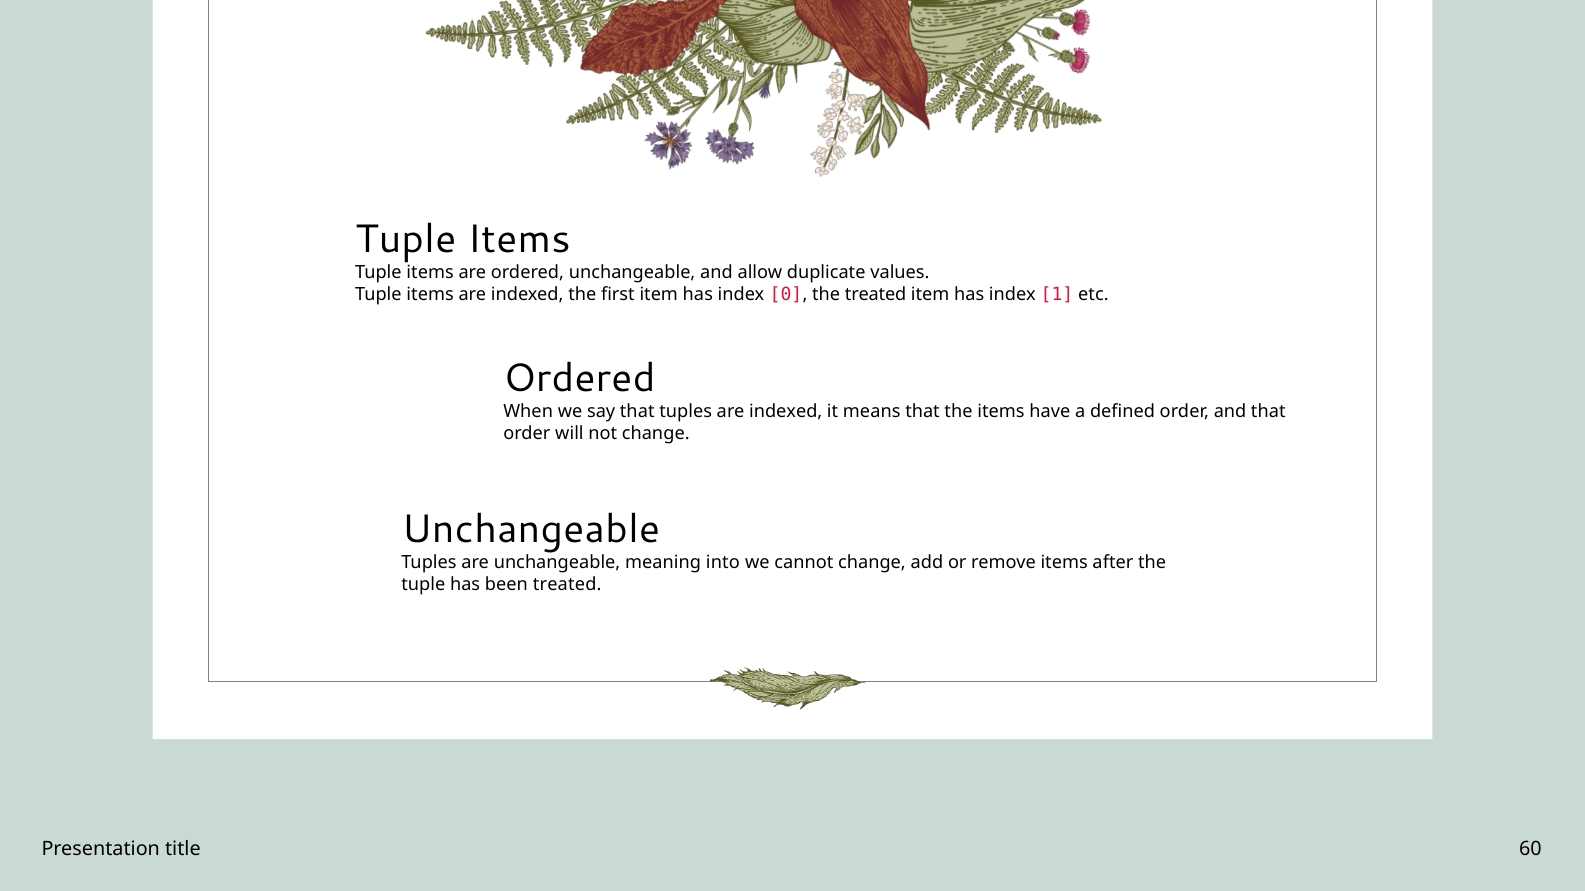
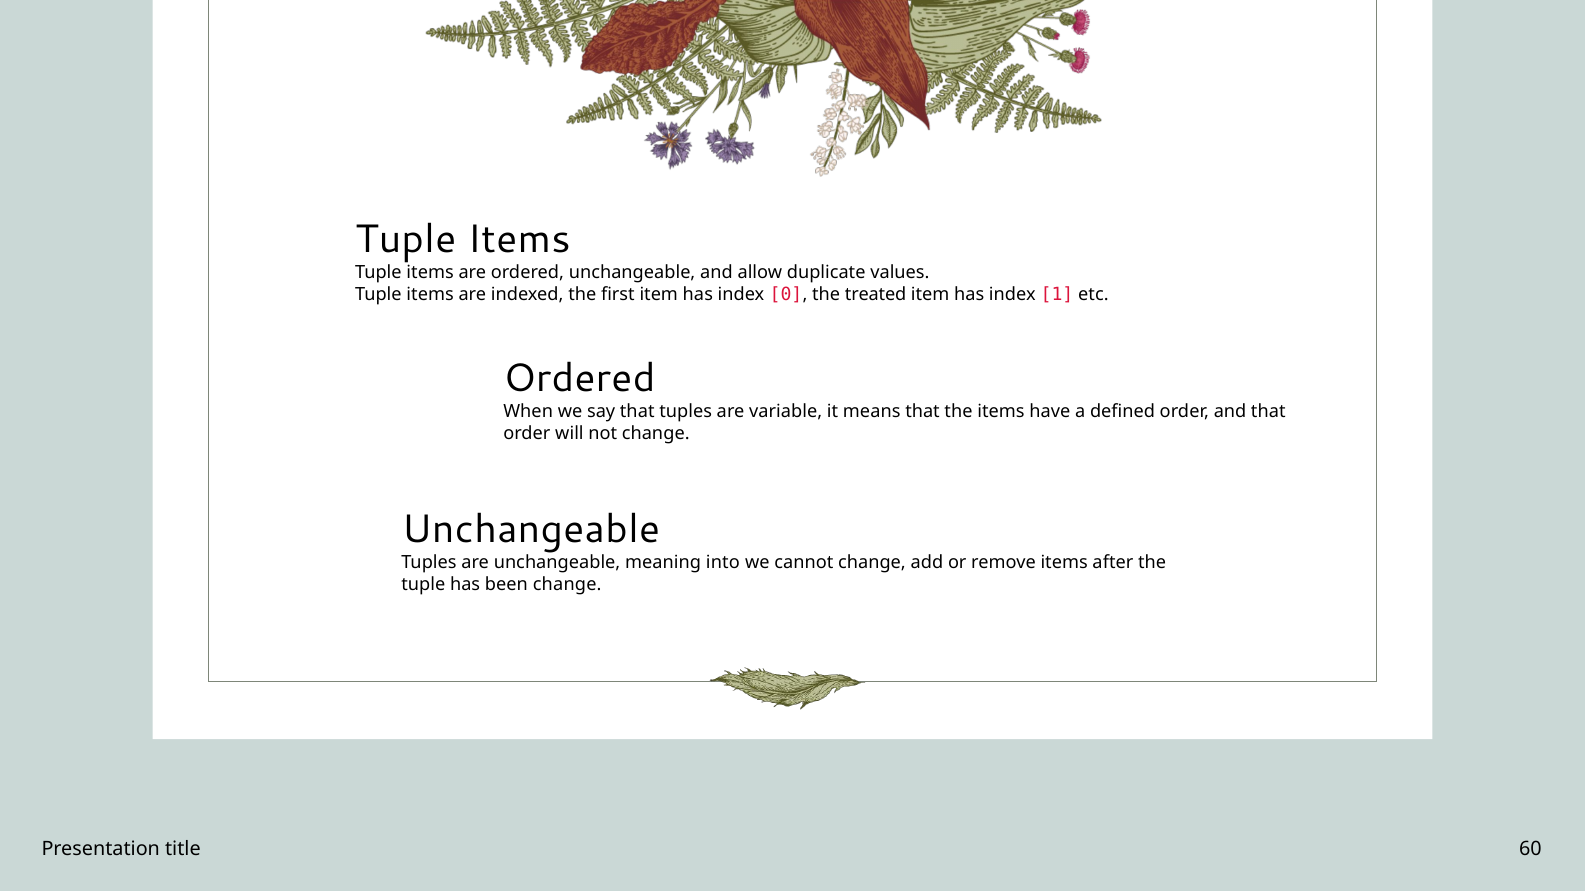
tuples are indexed: indexed -> variable (786, 412)
been treated: treated -> change (567, 585)
